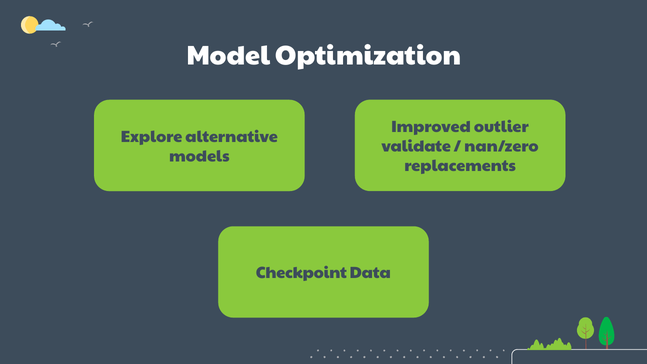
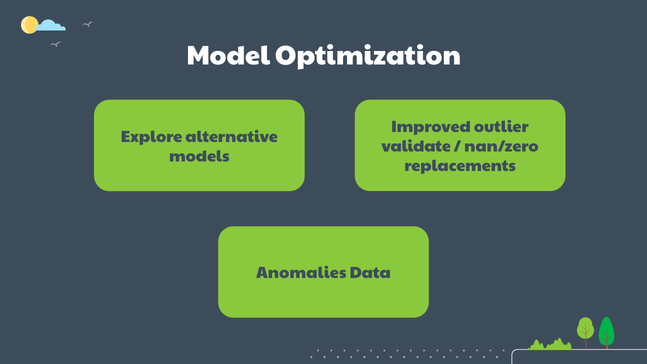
Checkpoint: Checkpoint -> Anomalies (301, 273)
